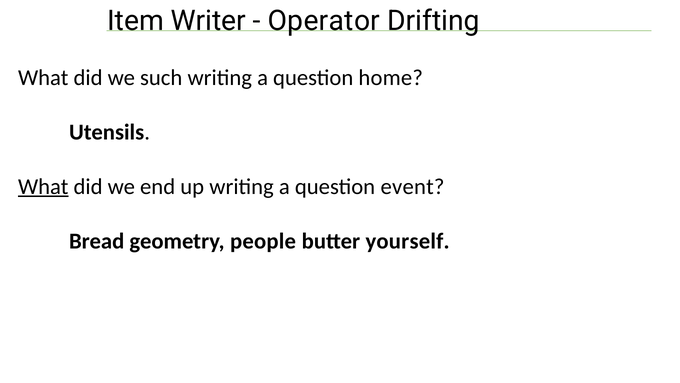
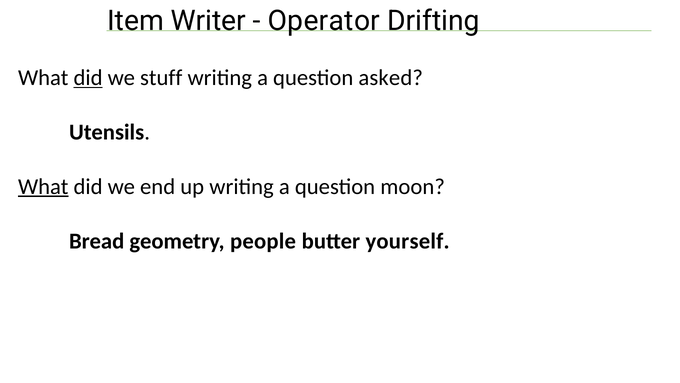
did underline: none -> present (88, 78)
such: such -> stuff (161, 78)
home: home -> asked (391, 78)
event: event -> moon (413, 186)
